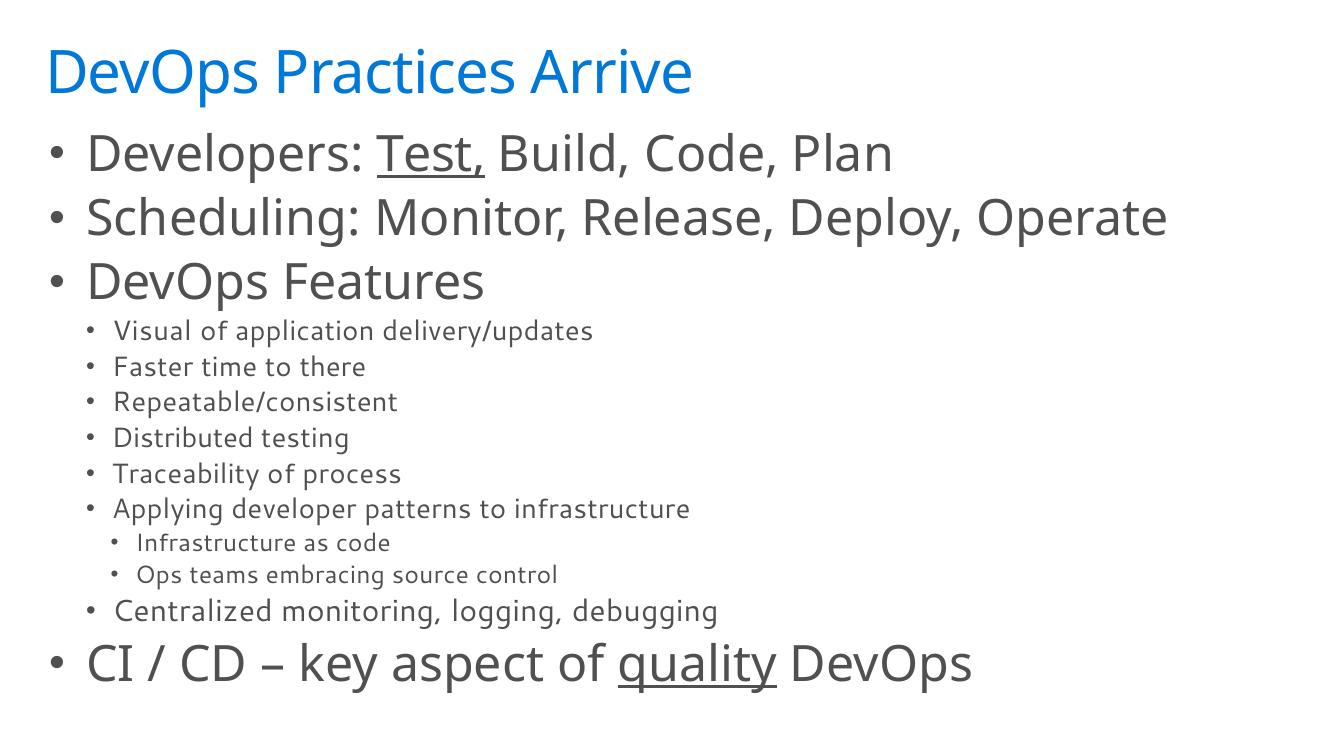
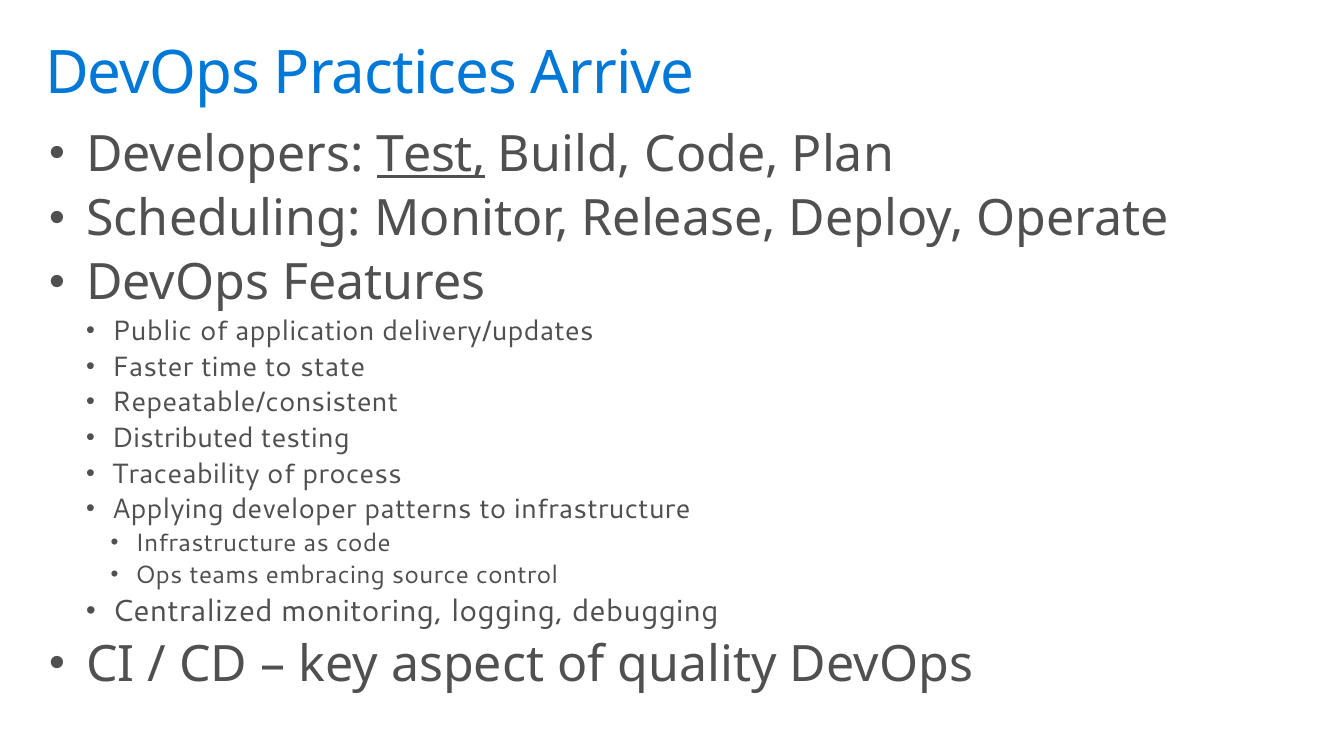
Visual: Visual -> Public (152, 331)
there: there -> state (333, 367)
quality underline: present -> none (697, 664)
